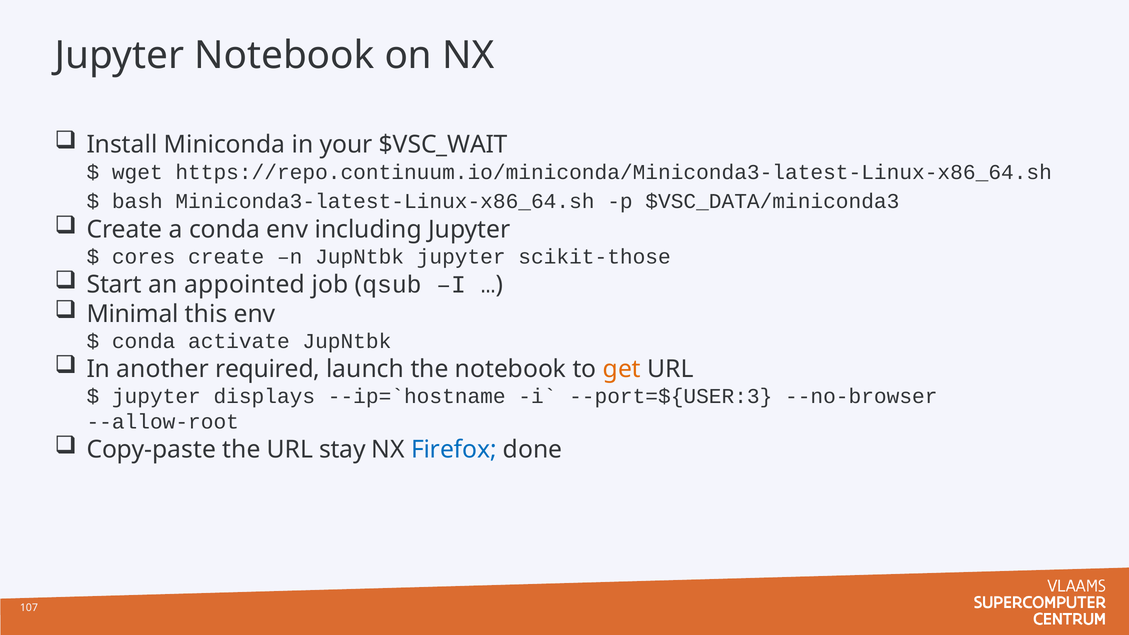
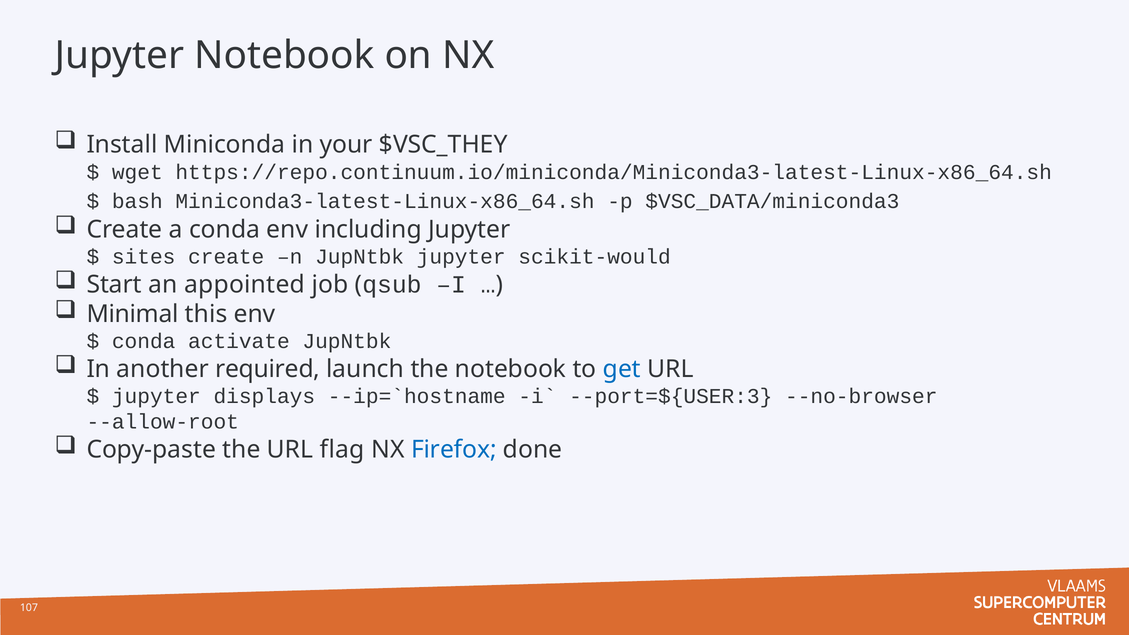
$VSC_WAIT: $VSC_WAIT -> $VSC_THEY (443, 145)
cores: cores -> sites (144, 257)
scikit-those: scikit-those -> scikit-would (595, 257)
get colour: orange -> blue (622, 369)
stay: stay -> flag (342, 450)
